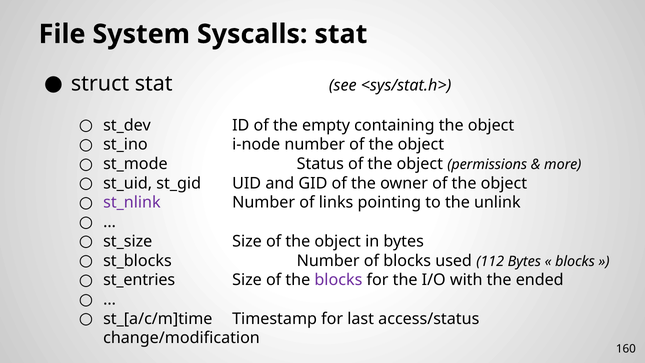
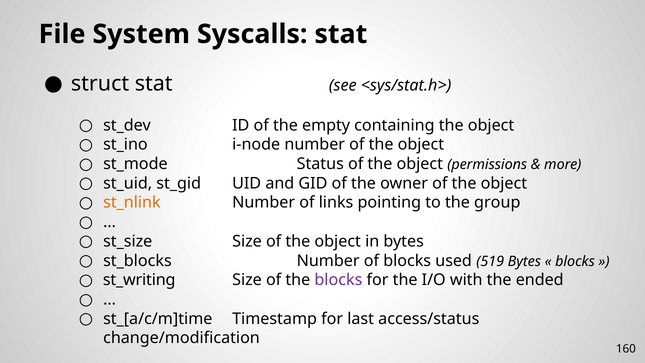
st_nlink colour: purple -> orange (132, 203)
unlink: unlink -> group (497, 203)
112: 112 -> 519 (490, 261)
st_entries: st_entries -> st_writing (139, 280)
